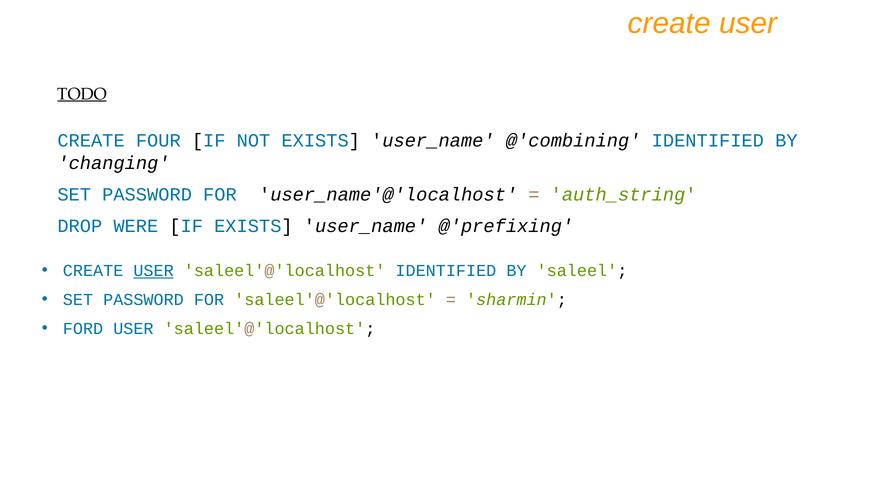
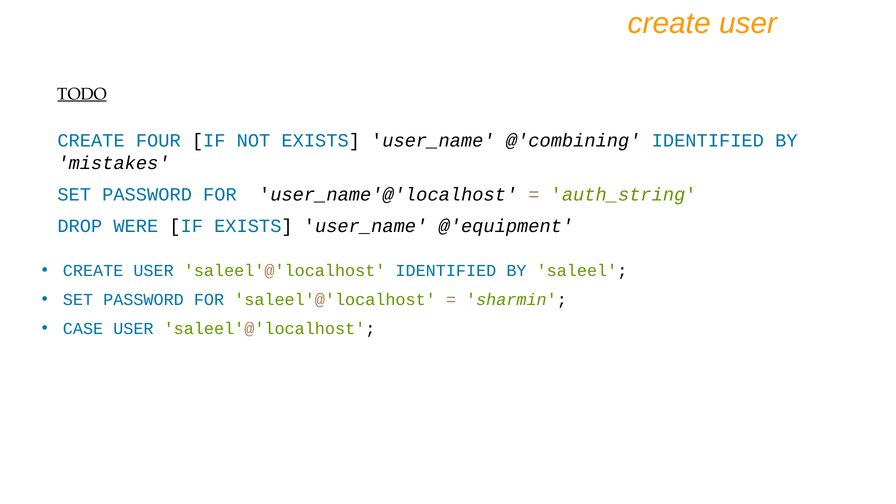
changing: changing -> mistakes (113, 163)
@'prefixing: @'prefixing -> @'equipment (506, 226)
USER underline: present -> none (154, 271)
FORD: FORD -> CASE (83, 329)
